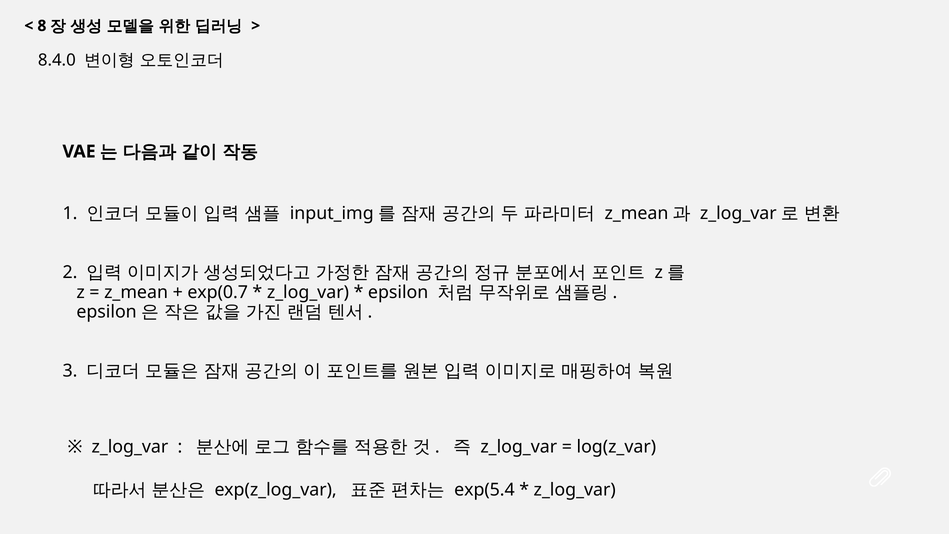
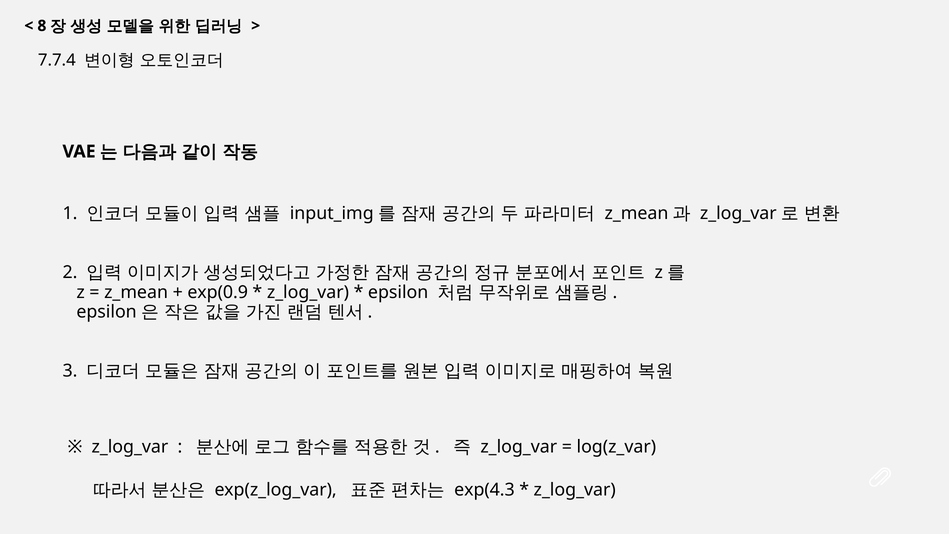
8.4.0: 8.4.0 -> 7.7.4 (57, 60)
exp(0.7: exp(0.7 -> exp(0.9 (218, 292)
exp(5.4: exp(5.4 -> exp(4.3 (484, 489)
